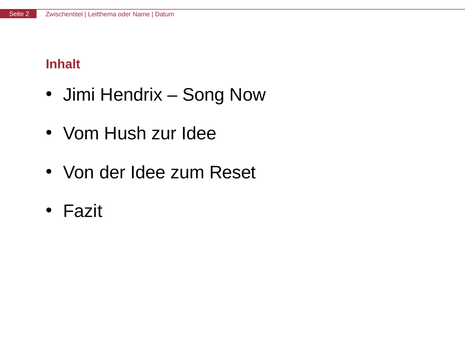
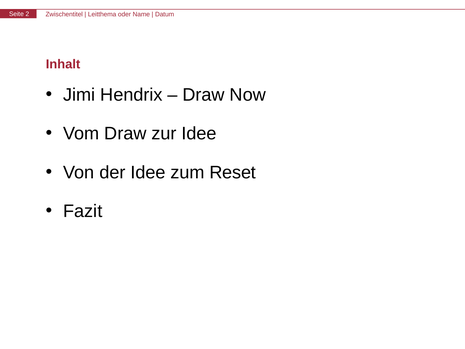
Song: Song -> Draw (204, 95)
Vom Hush: Hush -> Draw (125, 134)
